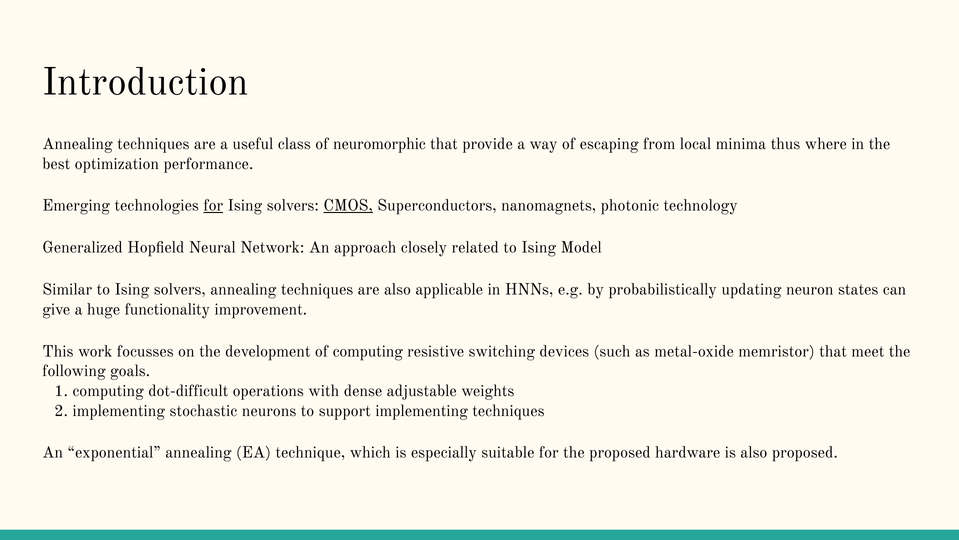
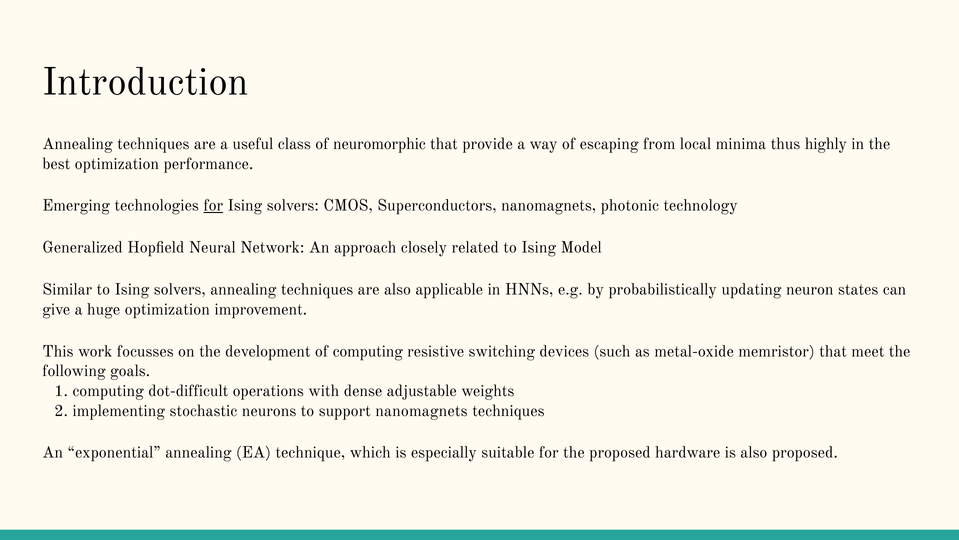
where: where -> highly (826, 144)
CMOS underline: present -> none (348, 205)
huge functionality: functionality -> optimization (167, 309)
support implementing: implementing -> nanomagnets (421, 410)
